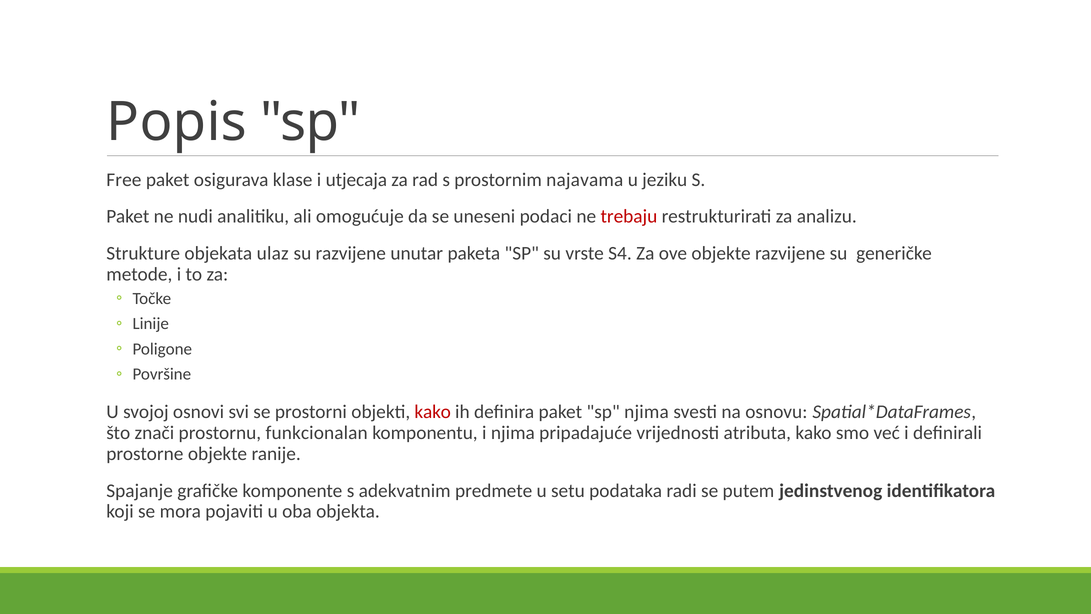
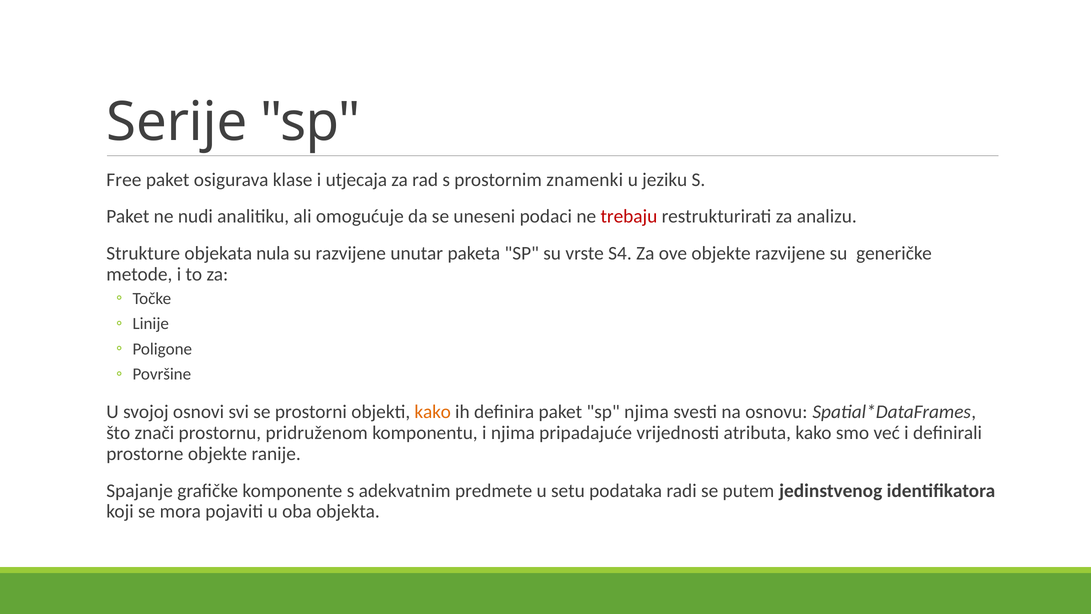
Popis: Popis -> Serije (177, 122)
najavama: najavama -> znamenki (585, 180)
ulaz: ulaz -> nula (273, 253)
kako colour: red -> orange (433, 412)
funkcionalan: funkcionalan -> pridruženom (317, 433)
